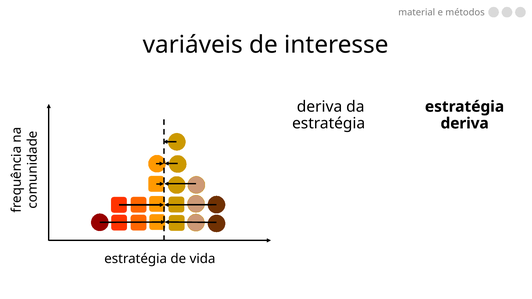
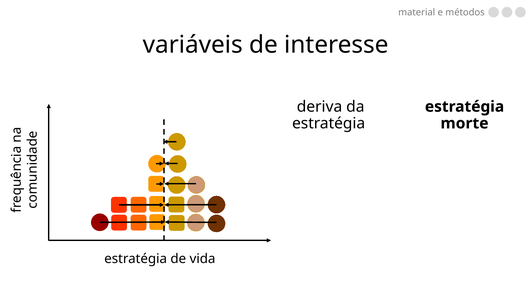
deriva: deriva -> morte (465, 123)
